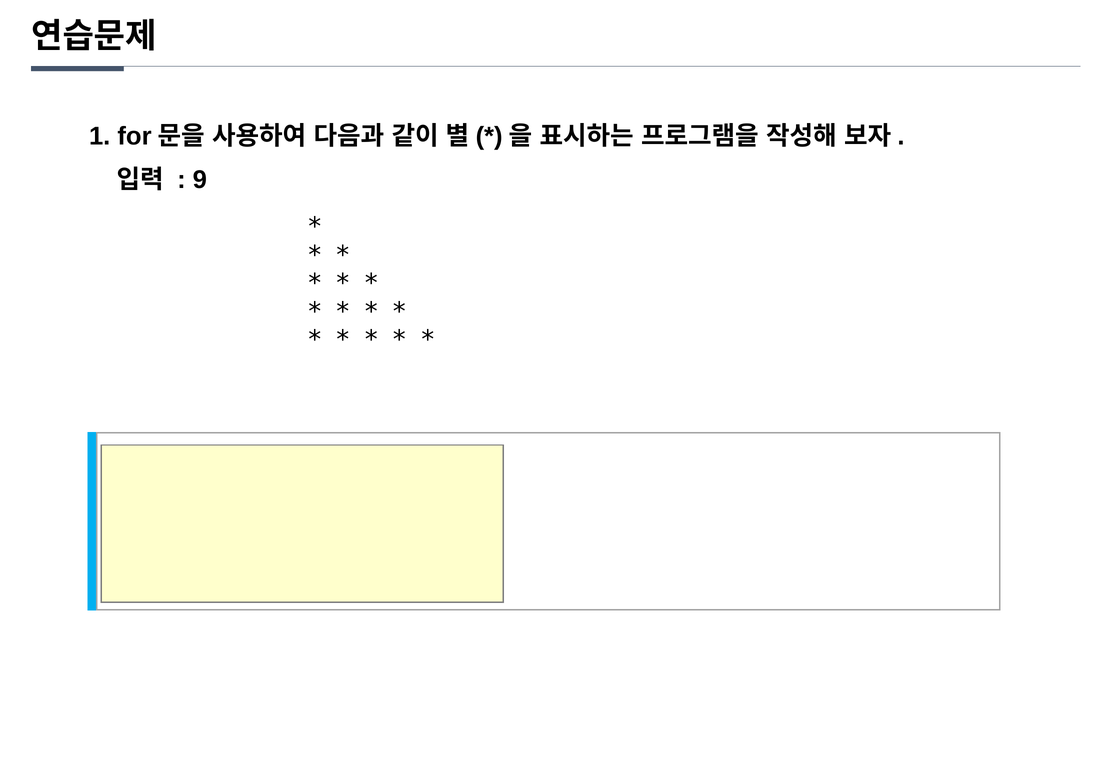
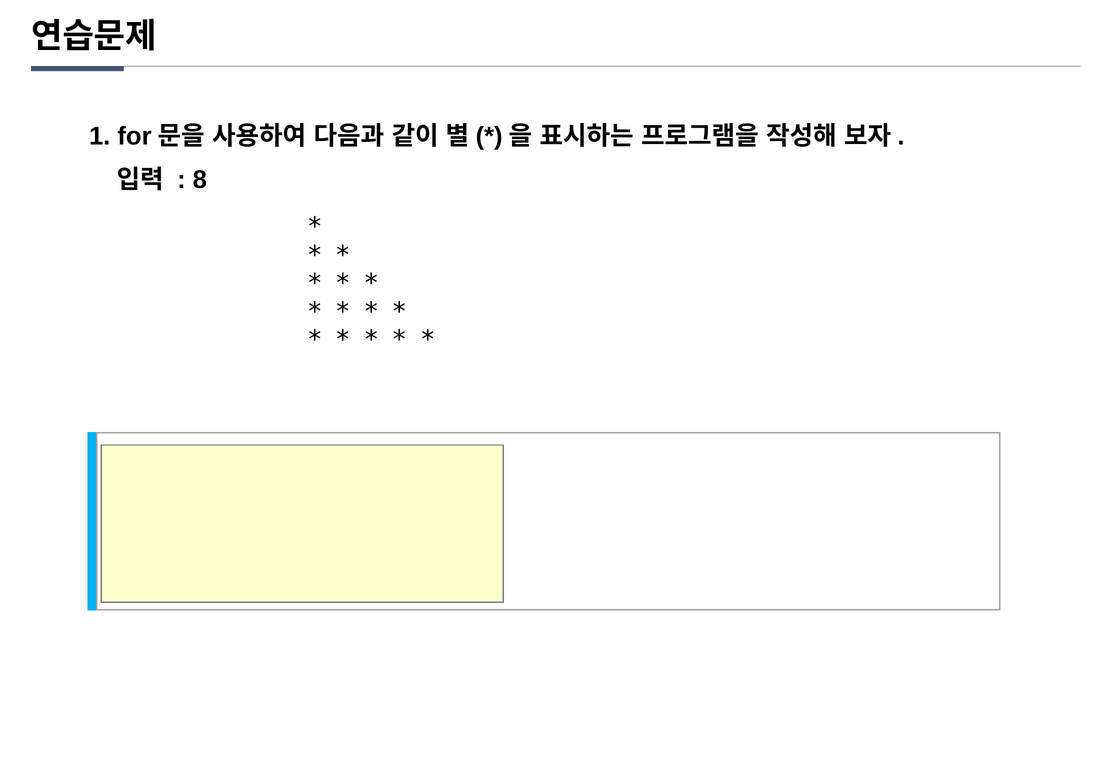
9: 9 -> 8 (200, 180)
